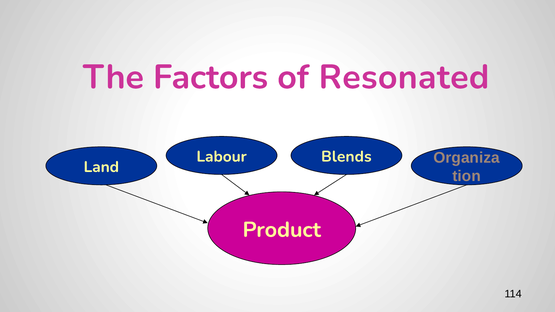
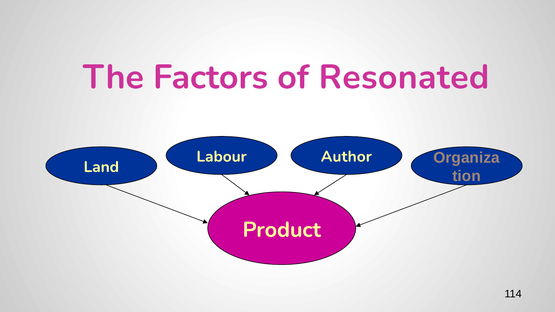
Blends: Blends -> Author (346, 157)
